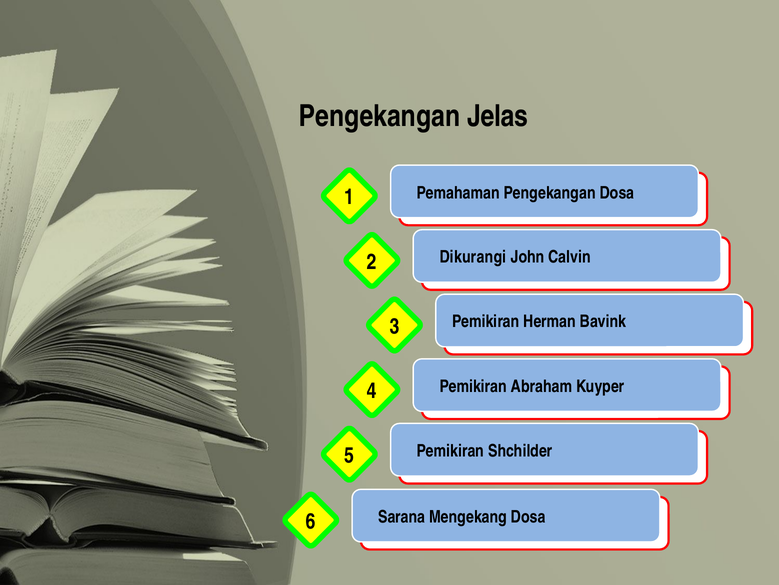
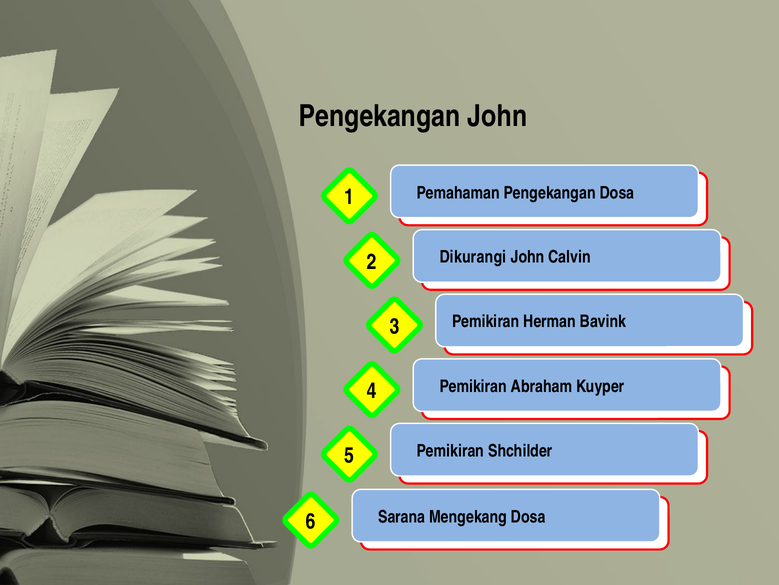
Pengekangan Jelas: Jelas -> John (497, 116)
